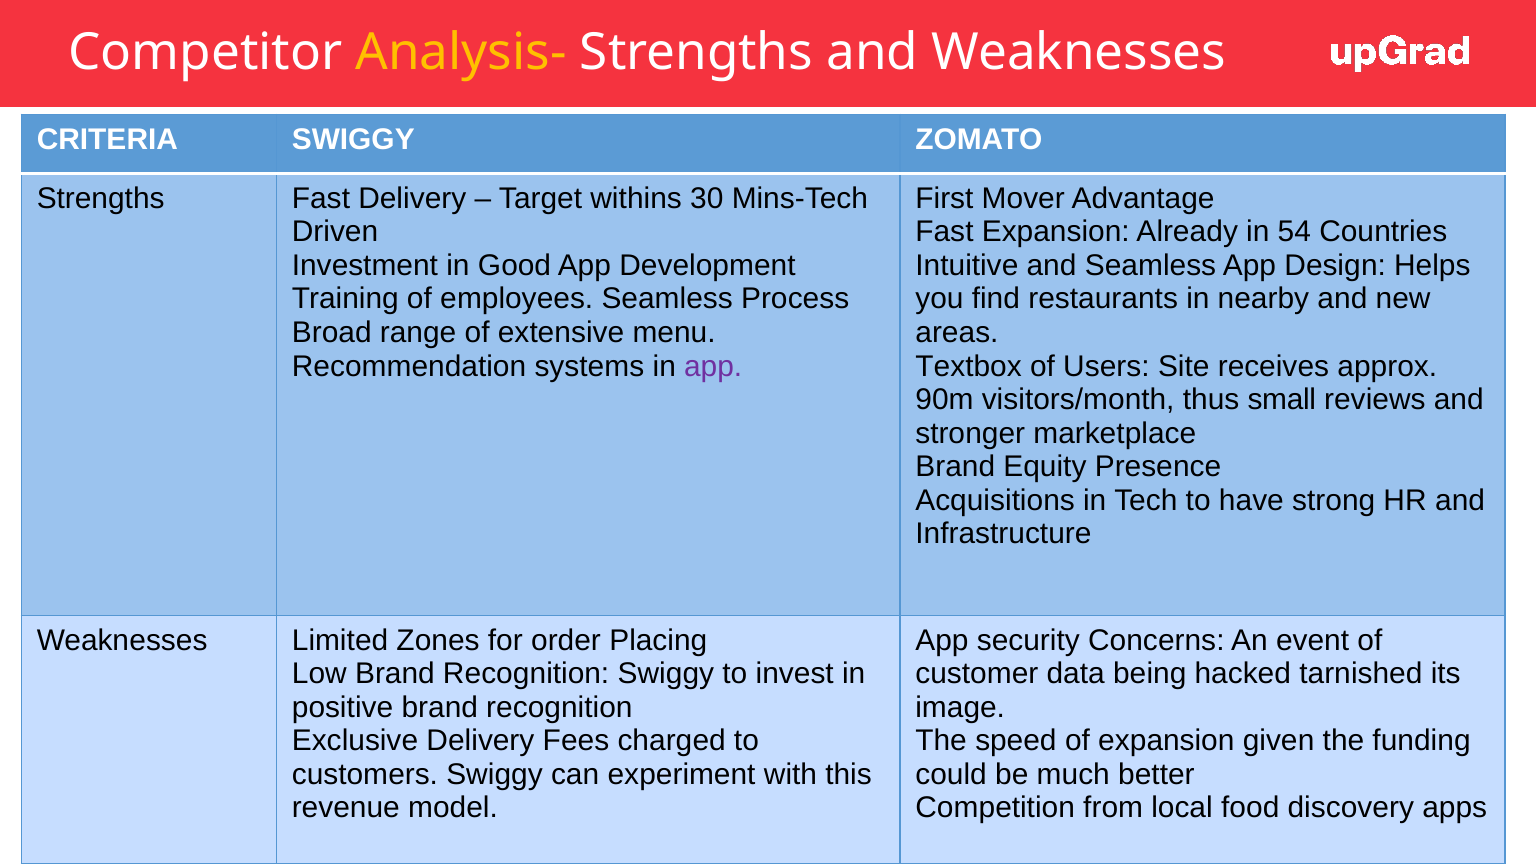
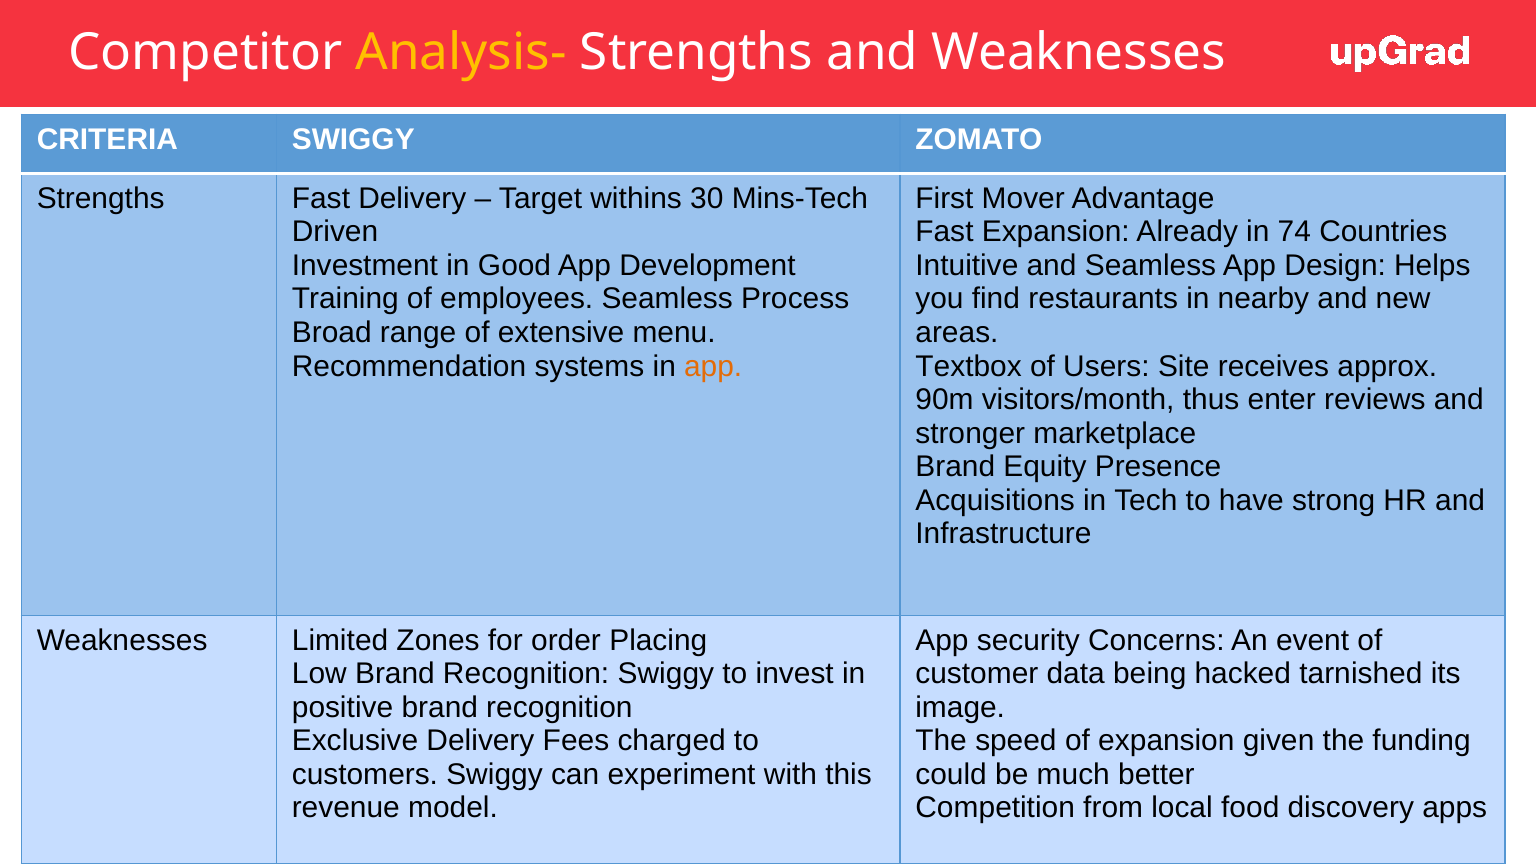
54: 54 -> 74 (1294, 232)
app colour: purple -> orange (713, 366)
small: small -> enter (1282, 400)
